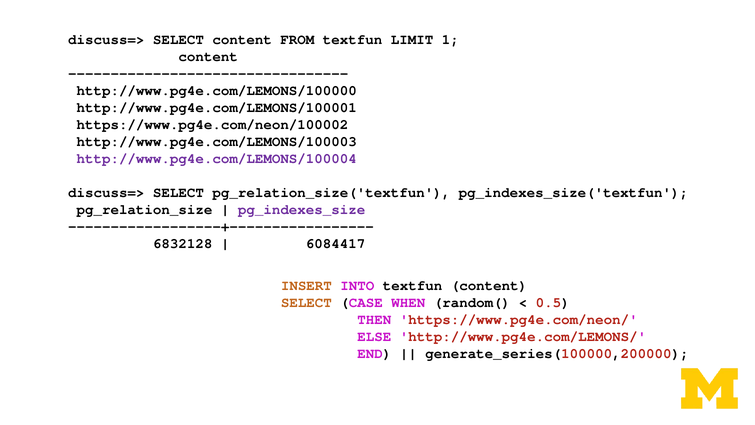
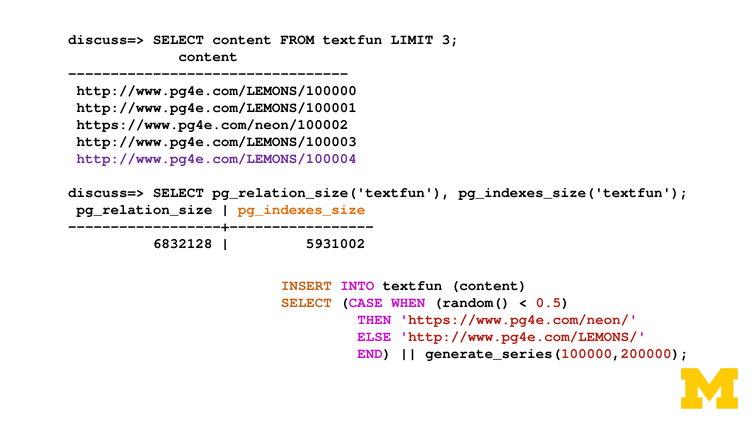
1: 1 -> 3 (450, 40)
pg_indexes_size colour: purple -> orange (302, 210)
6084417: 6084417 -> 5931002 (336, 244)
